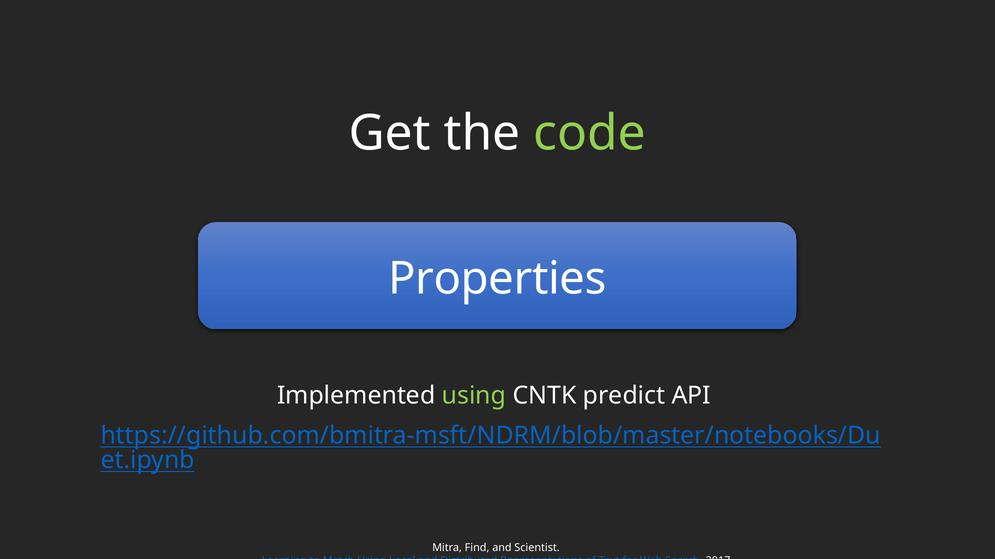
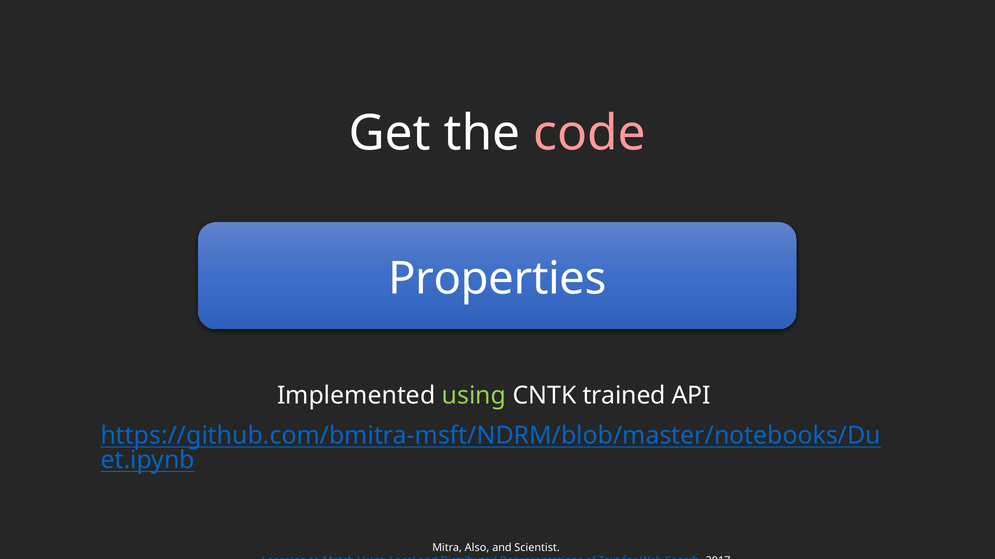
code colour: light green -> pink (590, 133)
predict: predict -> trained (624, 396)
Find: Find -> Also (477, 548)
